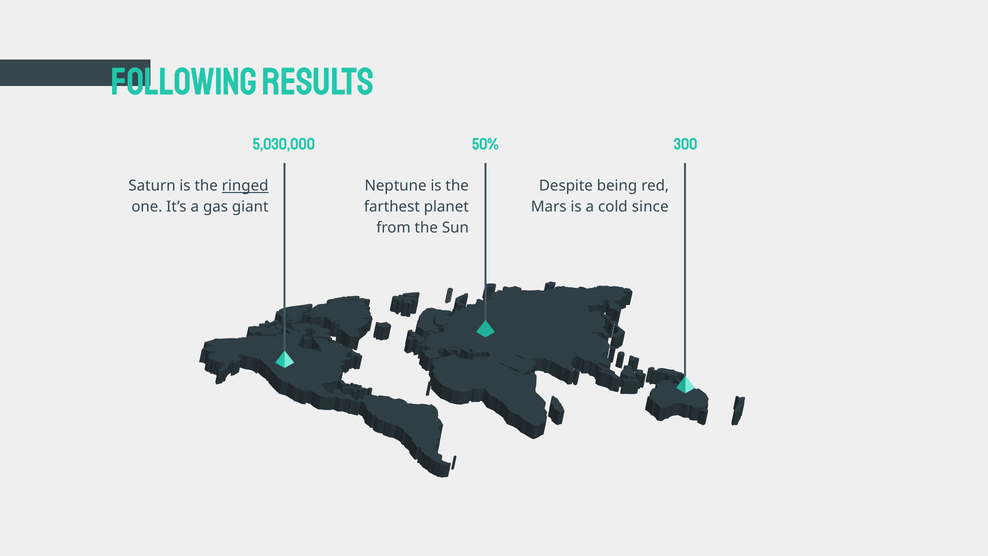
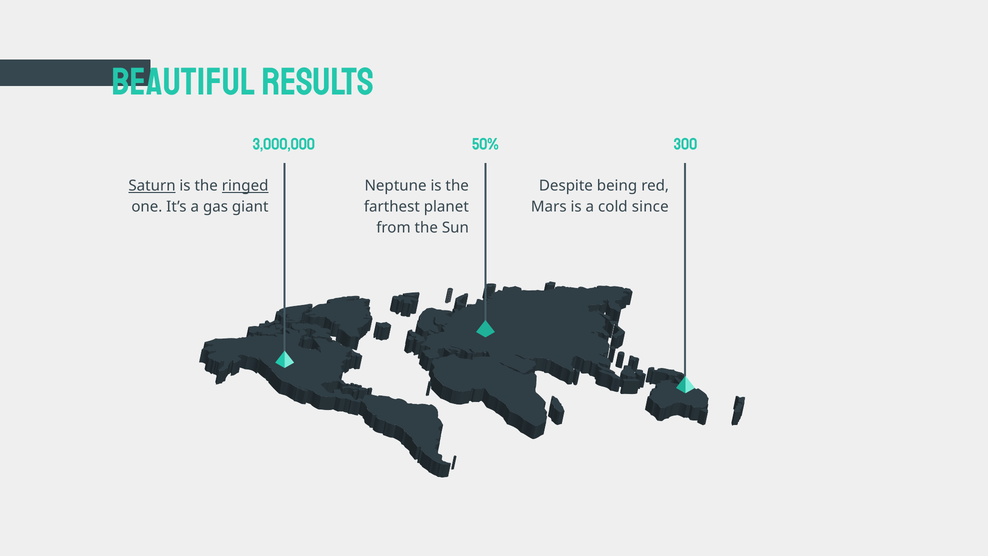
FOLLOWING: FOLLOWING -> BEAUTIFUL (184, 82)
5,030,000: 5,030,000 -> 3,000,000 (284, 144)
Saturn underline: none -> present (152, 186)
